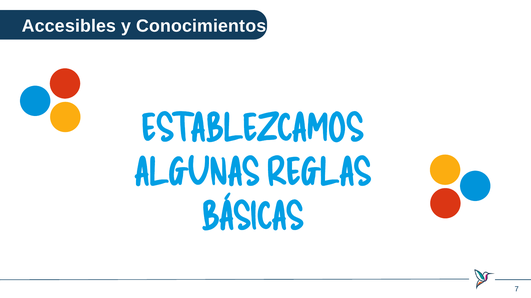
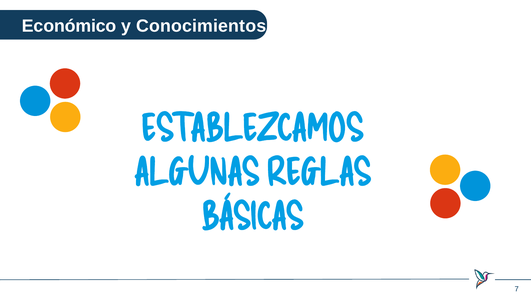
Accesibles: Accesibles -> Económico (69, 26)
